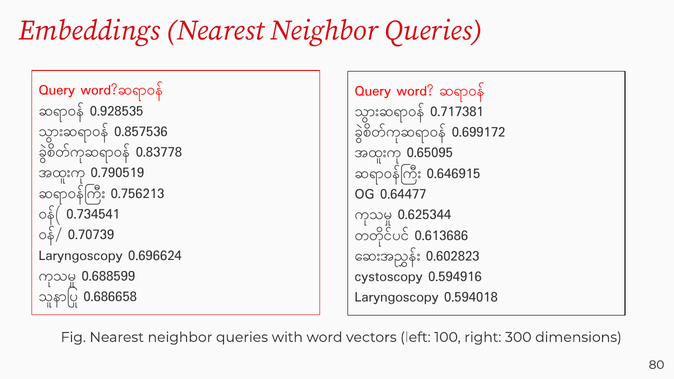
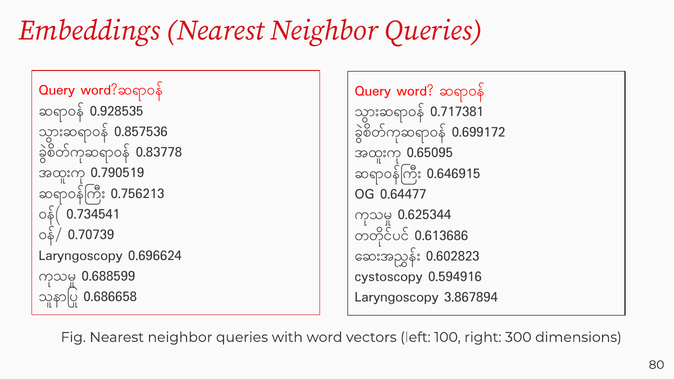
0.594018: 0.594018 -> 3.867894 (471, 297)
